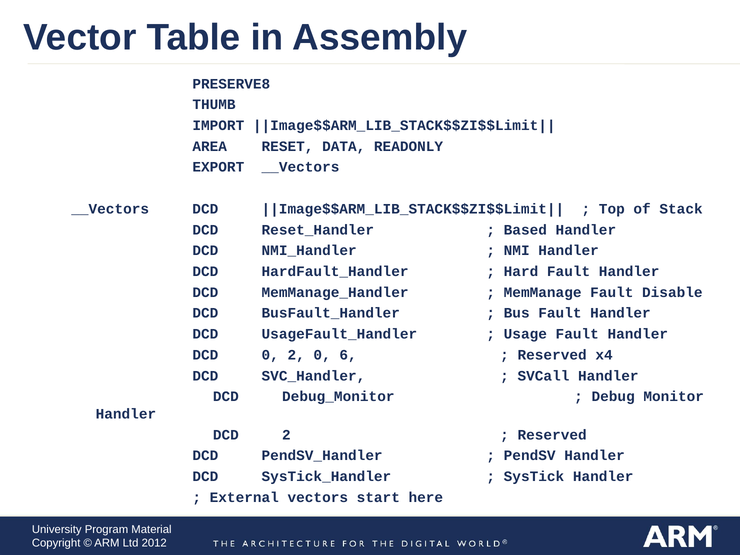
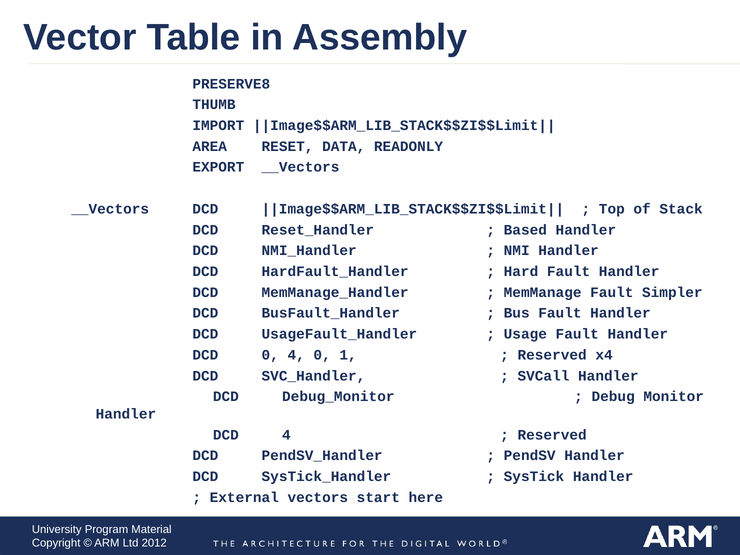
Disable: Disable -> Simpler (672, 292)
0 2: 2 -> 4 (296, 355)
6: 6 -> 1 (348, 355)
DCD 2: 2 -> 4 (286, 435)
